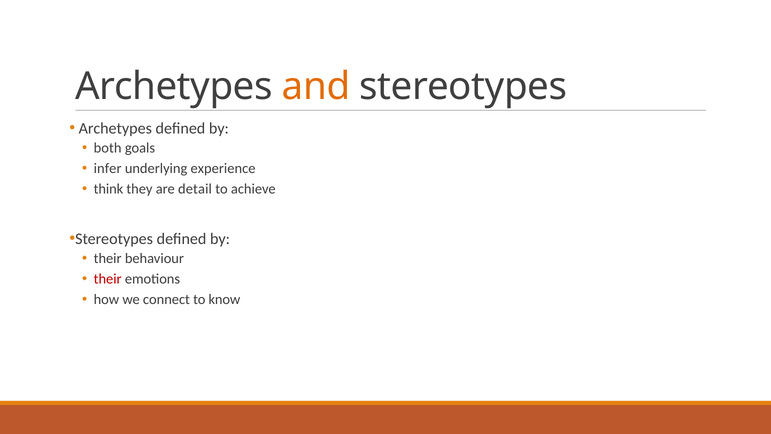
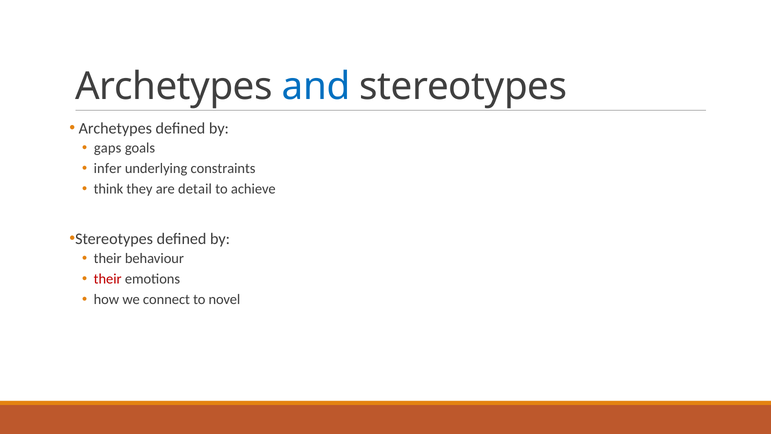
and colour: orange -> blue (316, 86)
both: both -> gaps (108, 148)
experience: experience -> constraints (223, 168)
know: know -> novel (224, 299)
